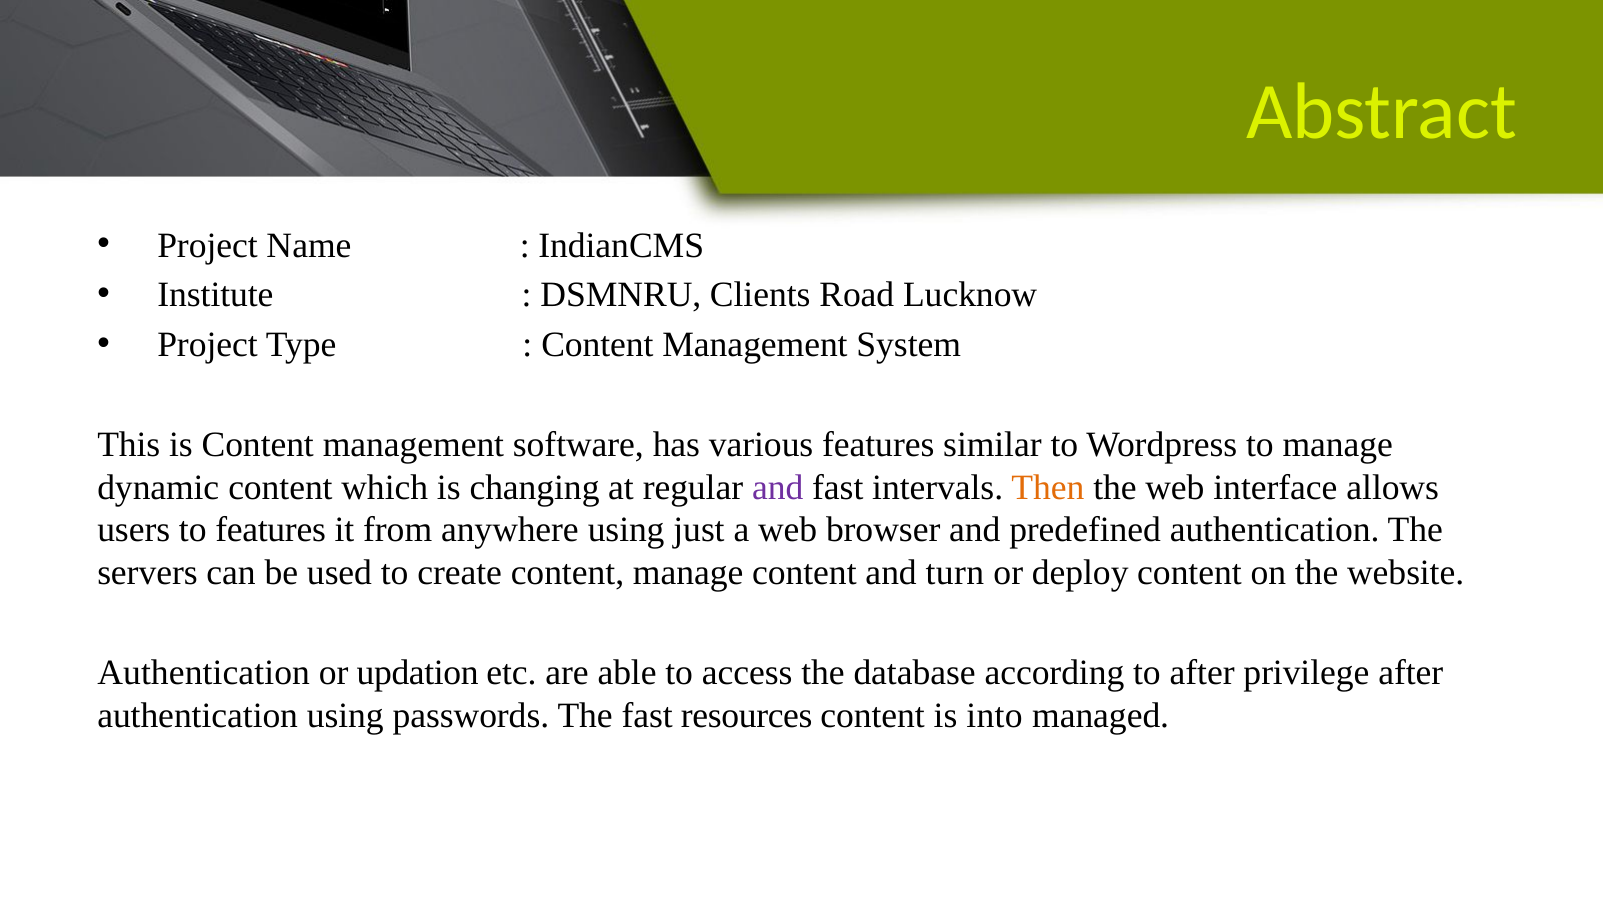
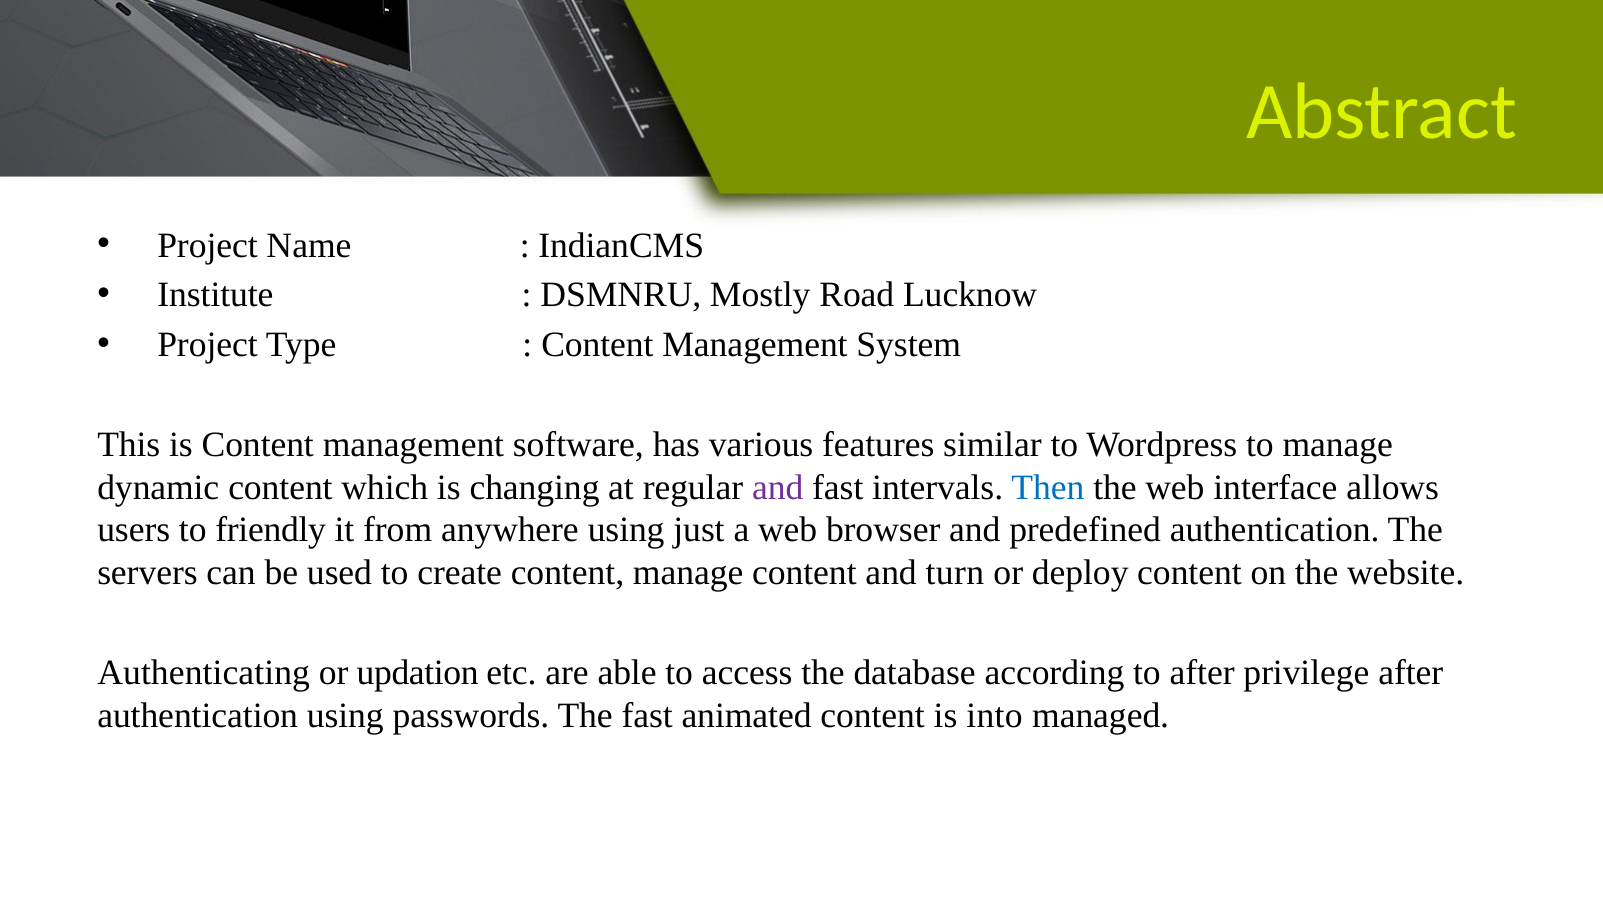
Clients: Clients -> Mostly (760, 295)
Then colour: orange -> blue (1048, 487)
to features: features -> friendly (271, 530)
Authentication: Authentication -> Authenticating (204, 672)
resources: resources -> animated (747, 715)
